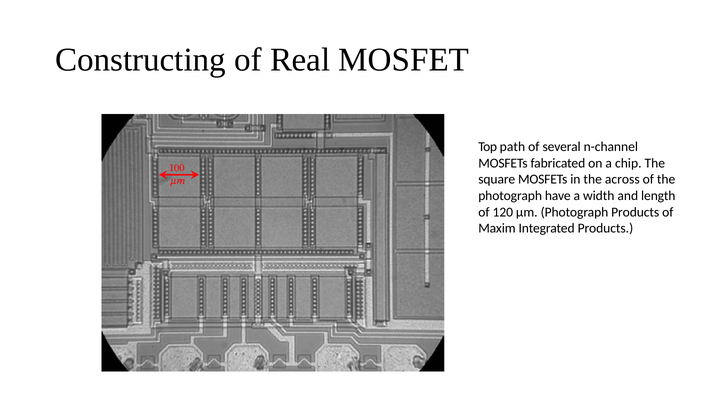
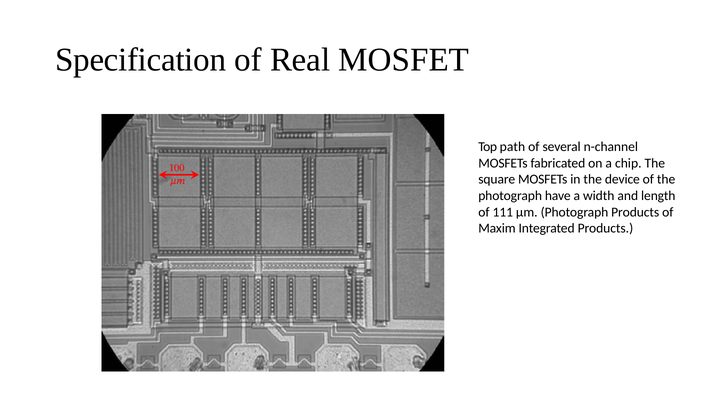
Constructing: Constructing -> Specification (141, 60)
across: across -> device (622, 179)
120: 120 -> 111 (503, 212)
